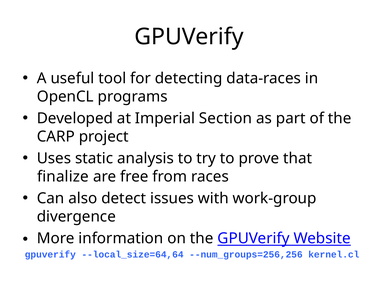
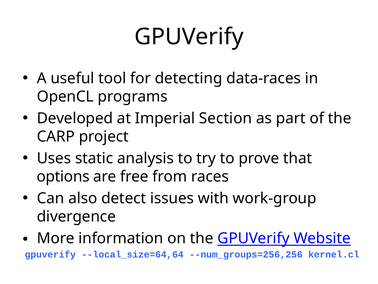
finalize: finalize -> options (63, 176)
